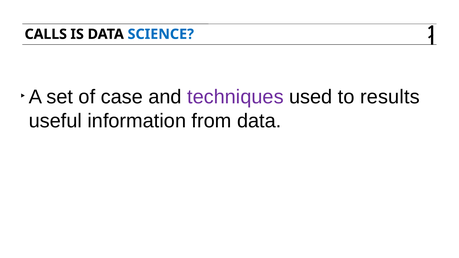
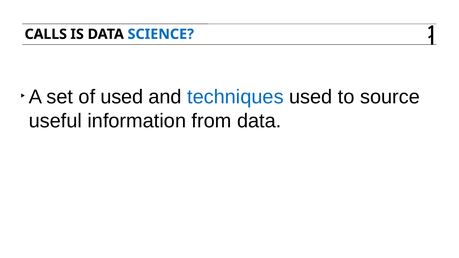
of case: case -> used (122, 97)
techniques colour: purple -> blue (235, 97)
results: results -> source (390, 97)
